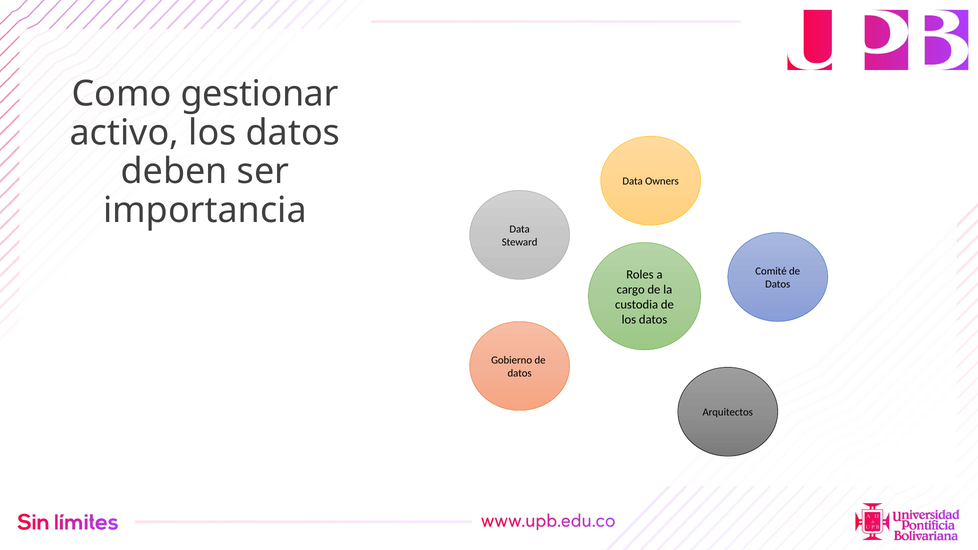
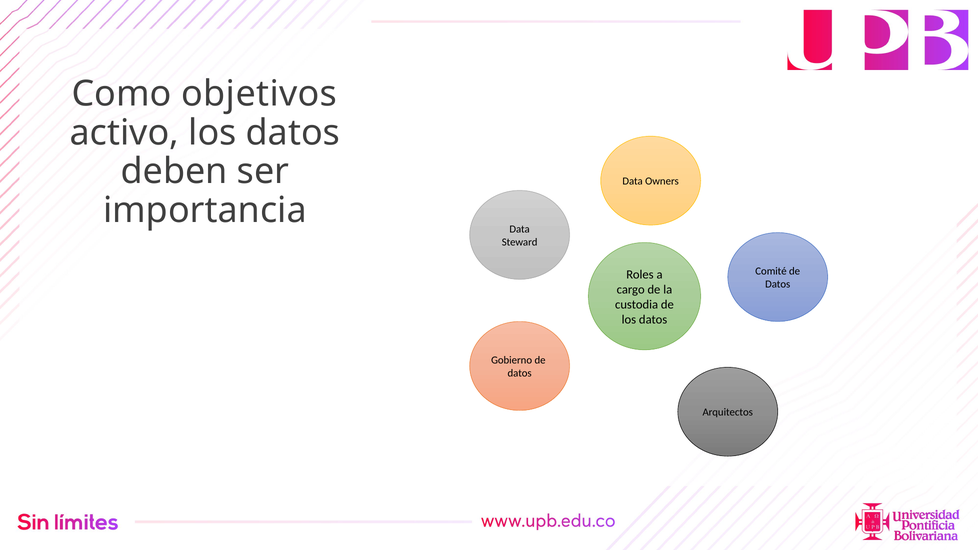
gestionar: gestionar -> objetivos (259, 94)
